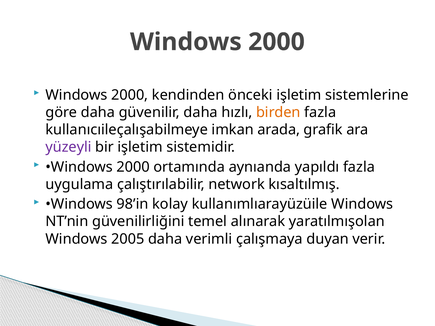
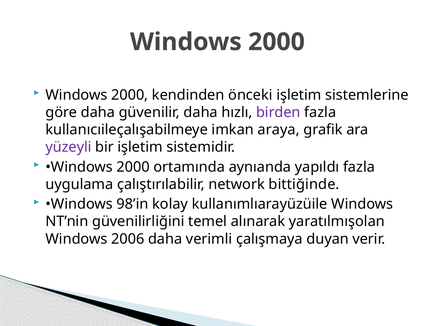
birden colour: orange -> purple (278, 112)
arada: arada -> araya (279, 130)
kısaltılmış: kısaltılmış -> bittiğinde (304, 184)
2005: 2005 -> 2006 (128, 239)
